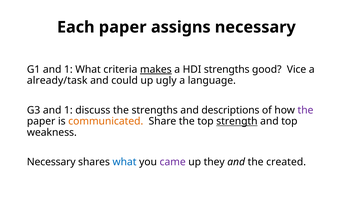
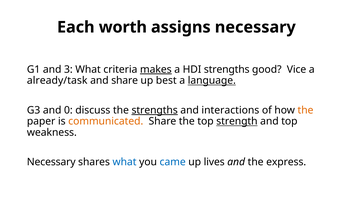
Each paper: paper -> worth (123, 27)
G1 and 1: 1 -> 3 (68, 69)
and could: could -> share (125, 80)
ugly: ugly -> best (166, 80)
language underline: none -> present (212, 80)
G3 and 1: 1 -> 0 (68, 110)
strengths underline: none -> present (155, 110)
descriptions: descriptions -> interactions (230, 110)
the colour: purple -> orange (305, 110)
came colour: purple -> blue (173, 162)
they: they -> lives (214, 162)
created: created -> express (286, 162)
